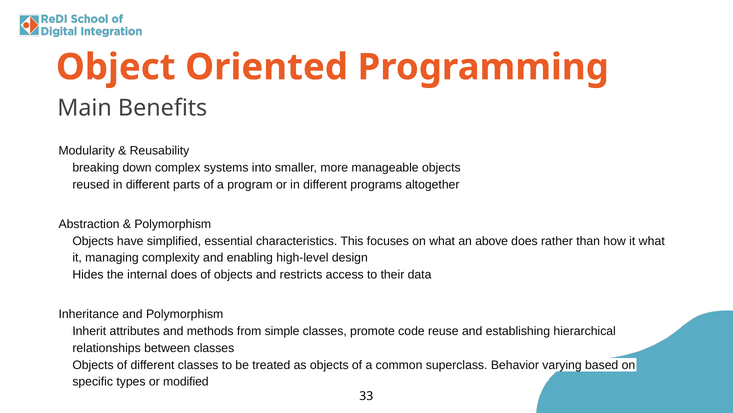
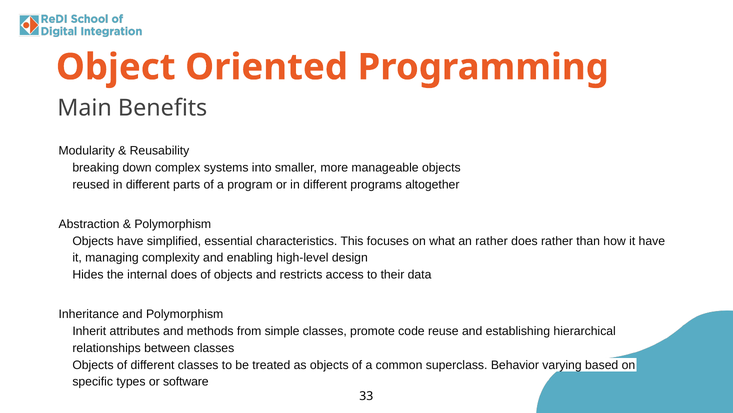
an above: above -> rather (492, 241)
it what: what -> have (652, 241)
modified: modified -> software (186, 381)
